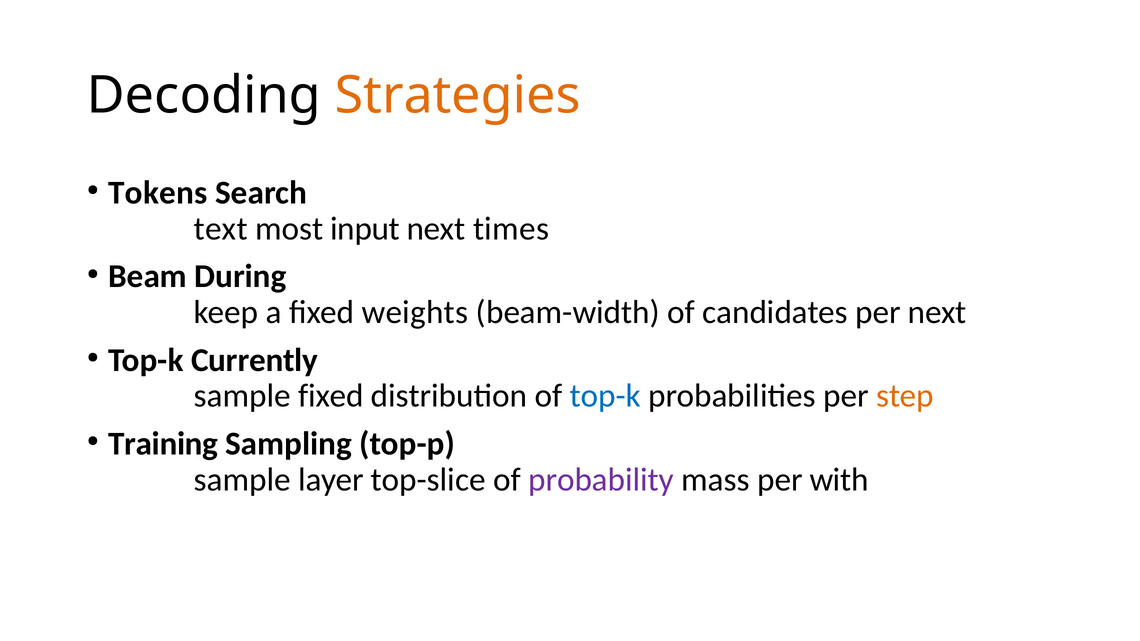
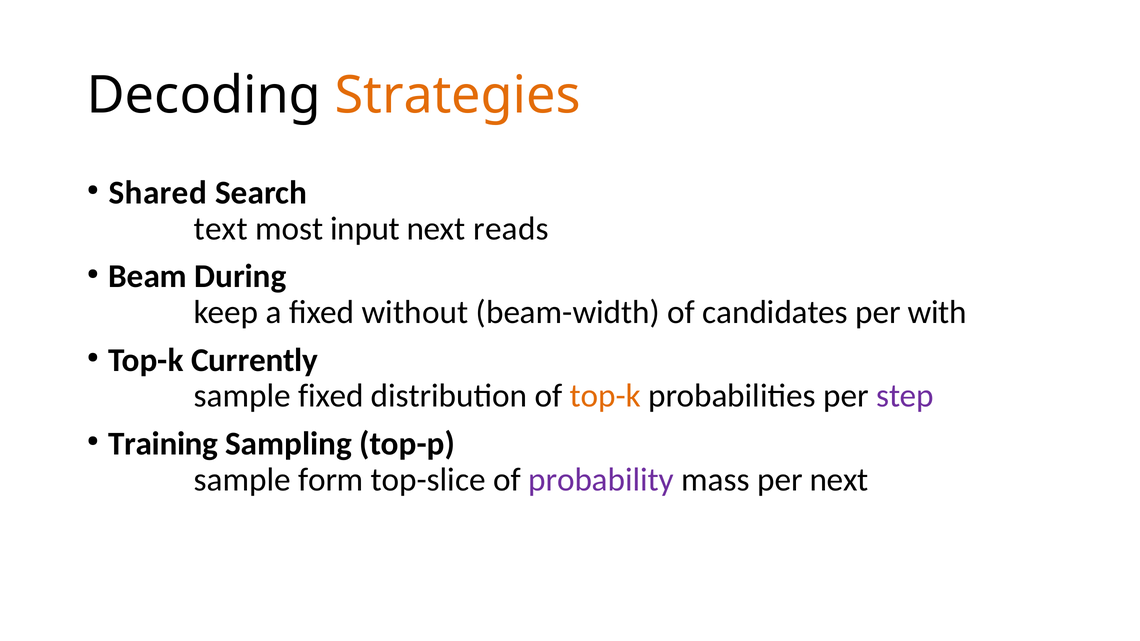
Tokens: Tokens -> Shared (158, 193)
times: times -> reads (511, 229)
weights: weights -> without (415, 312)
per next: next -> with (937, 312)
top-k colour: blue -> orange (605, 396)
step colour: orange -> purple (905, 396)
layer: layer -> form (331, 480)
per with: with -> next (839, 480)
